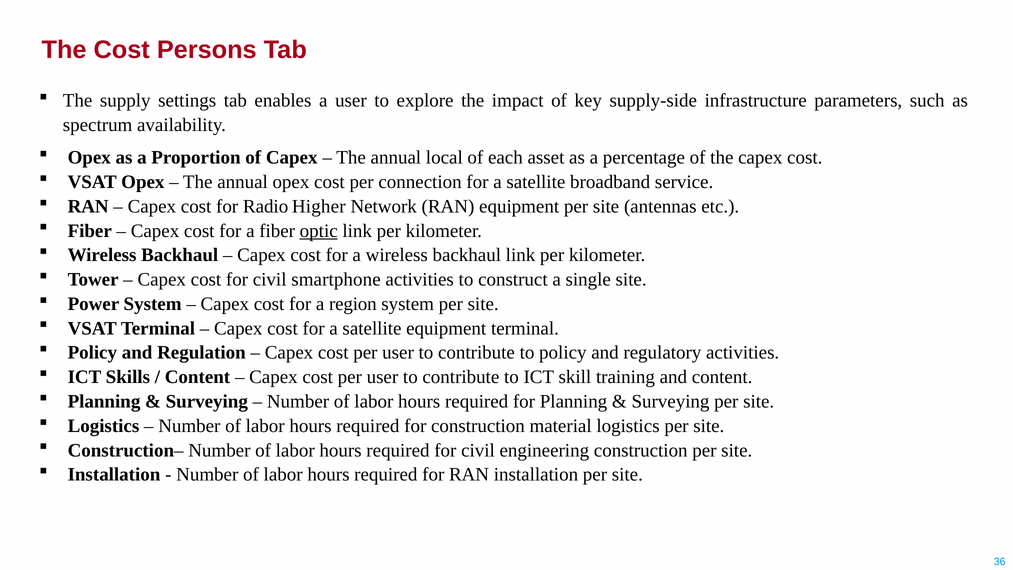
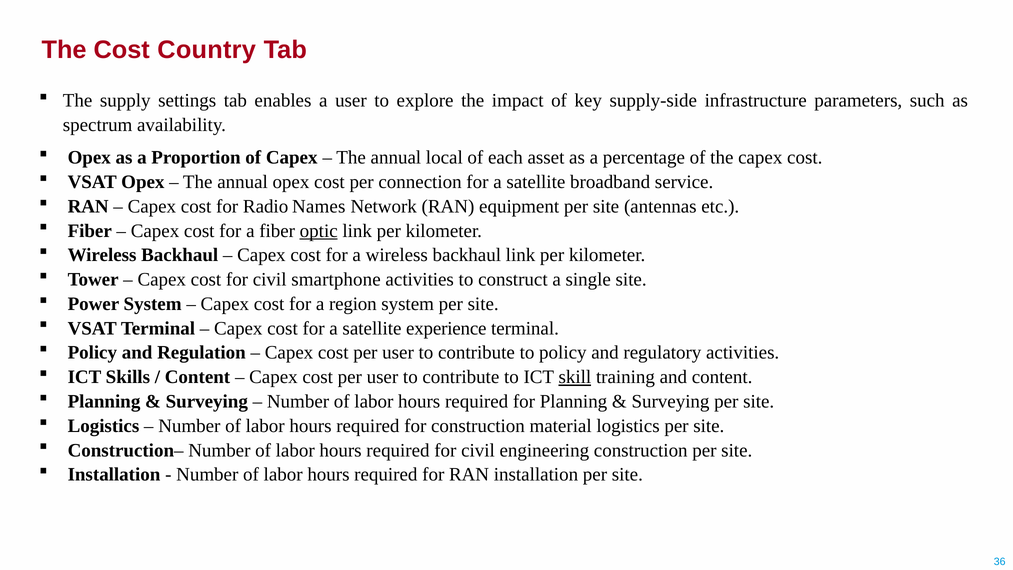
Persons: Persons -> Country (207, 50)
Higher: Higher -> Names (319, 206)
satellite equipment: equipment -> experience (446, 328)
skill underline: none -> present (575, 377)
